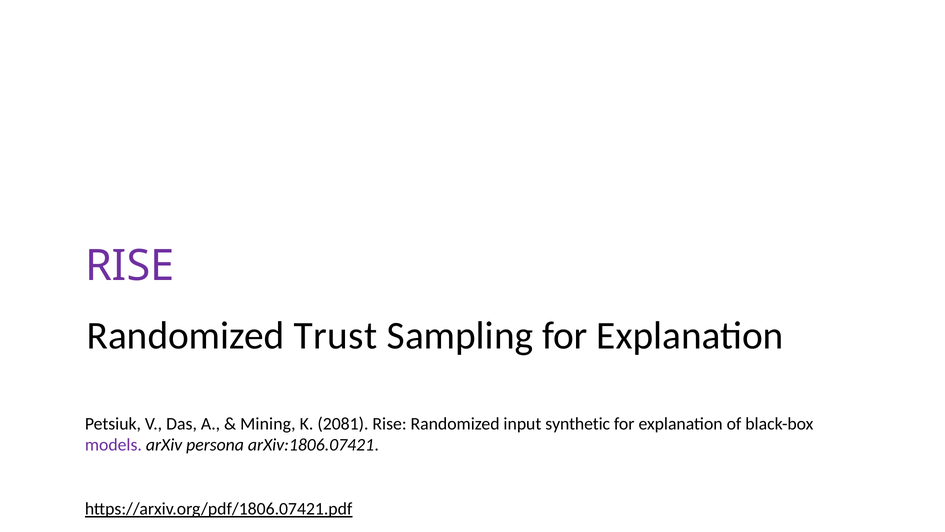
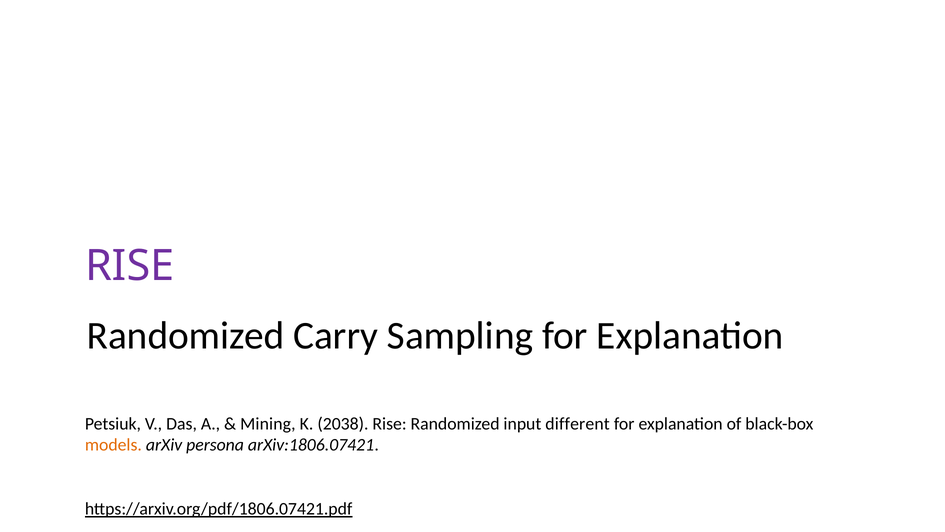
Trust: Trust -> Carry (336, 335)
2081: 2081 -> 2038 (343, 424)
synthetic: synthetic -> different (578, 424)
models colour: purple -> orange (113, 445)
